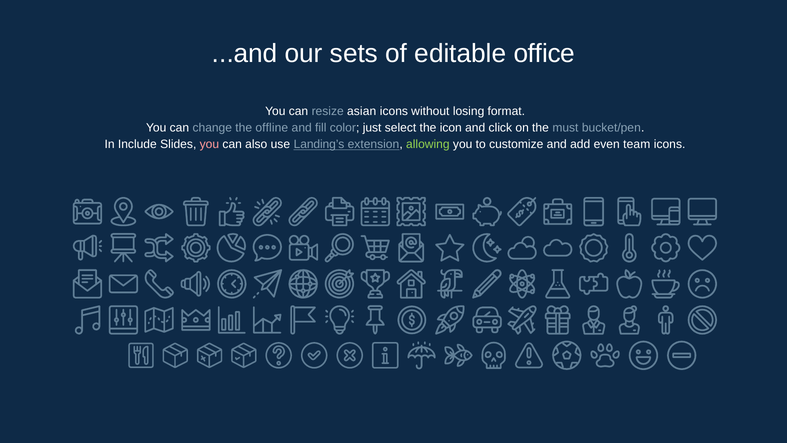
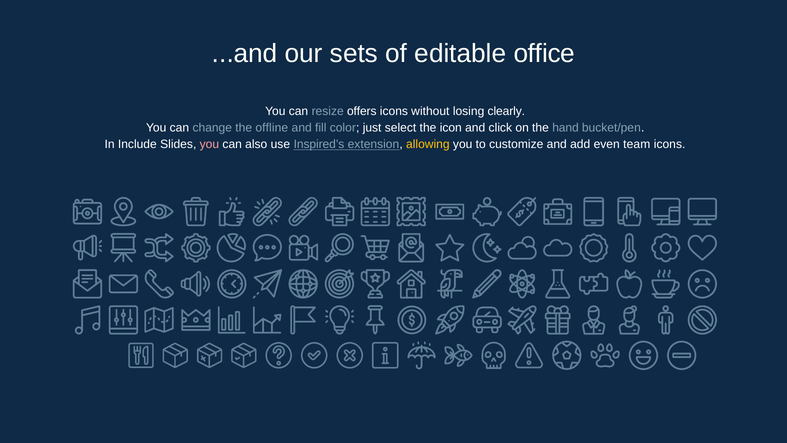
asian: asian -> offers (362, 111)
format: format -> clearly (506, 111)
must: must -> hand (565, 128)
Landing’s: Landing’s -> Inspired’s (319, 144)
allowing colour: light green -> yellow (428, 144)
